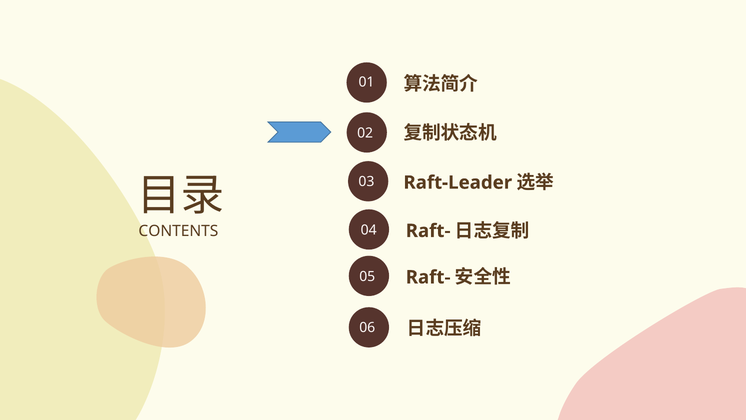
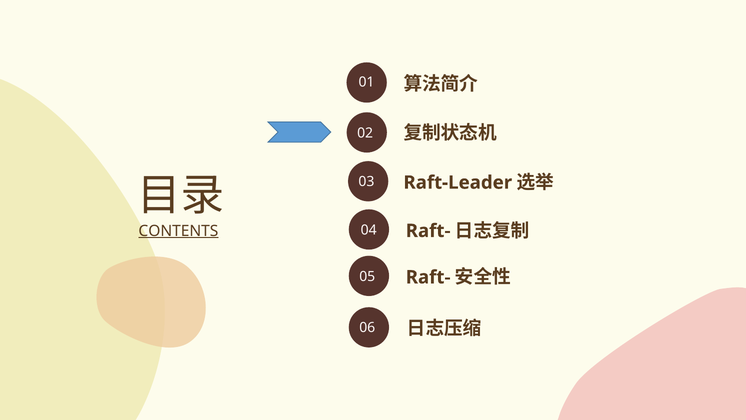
CONTENTS underline: none -> present (178, 231)
